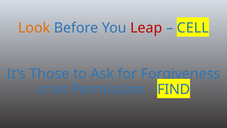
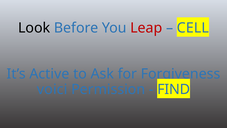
Look colour: orange -> black (34, 28)
Those: Those -> Active (49, 74)
croit: croit -> voici (52, 89)
